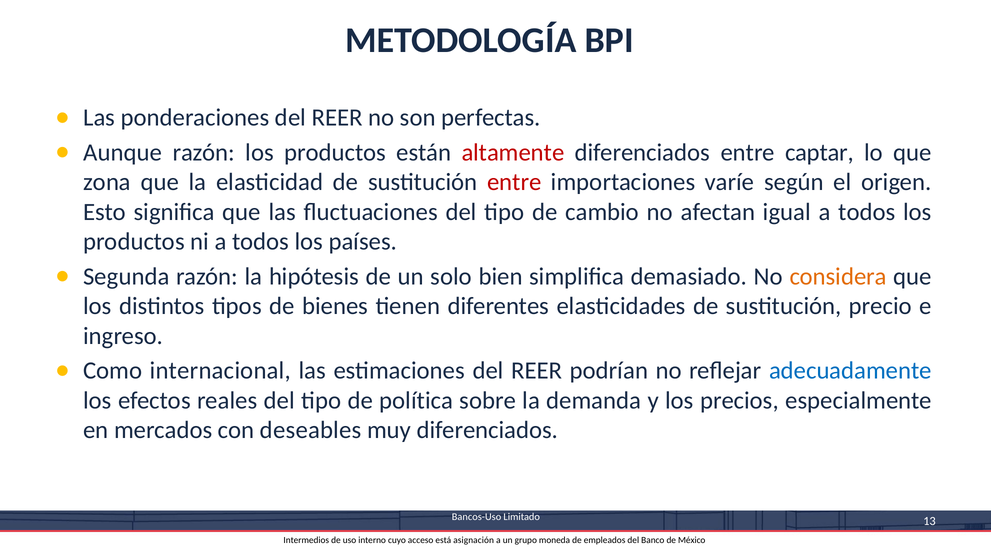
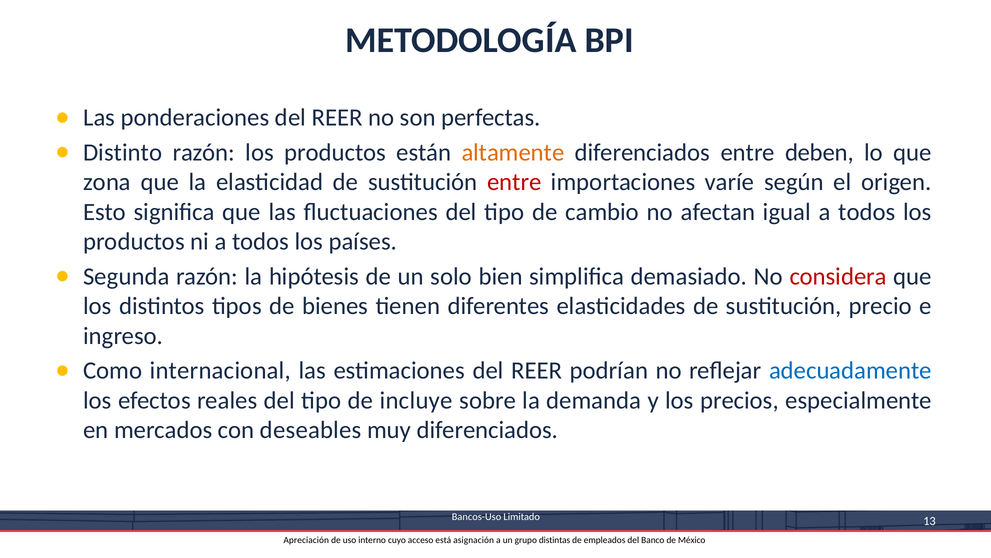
Aunque: Aunque -> Distinto (123, 152)
altamente colour: red -> orange (513, 152)
captar: captar -> deben (819, 152)
considera colour: orange -> red (838, 276)
política: política -> incluye (416, 400)
Intermedios: Intermedios -> Apreciación (306, 539)
moneda: moneda -> distintas (555, 539)
